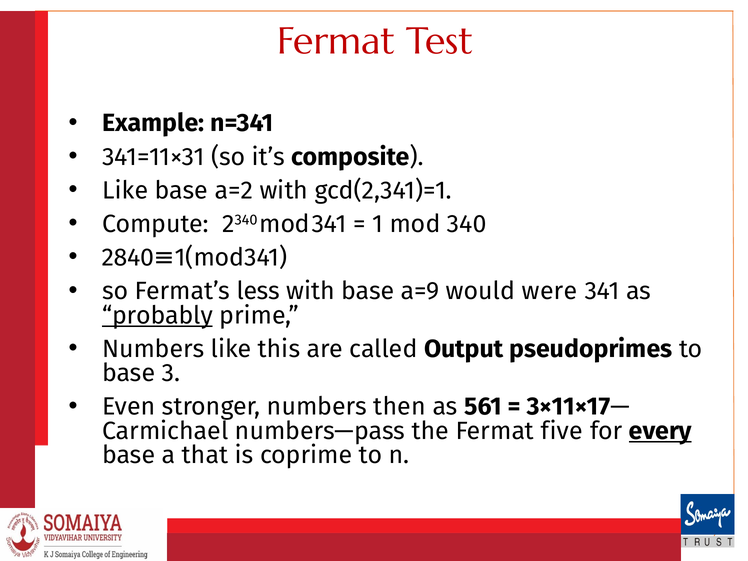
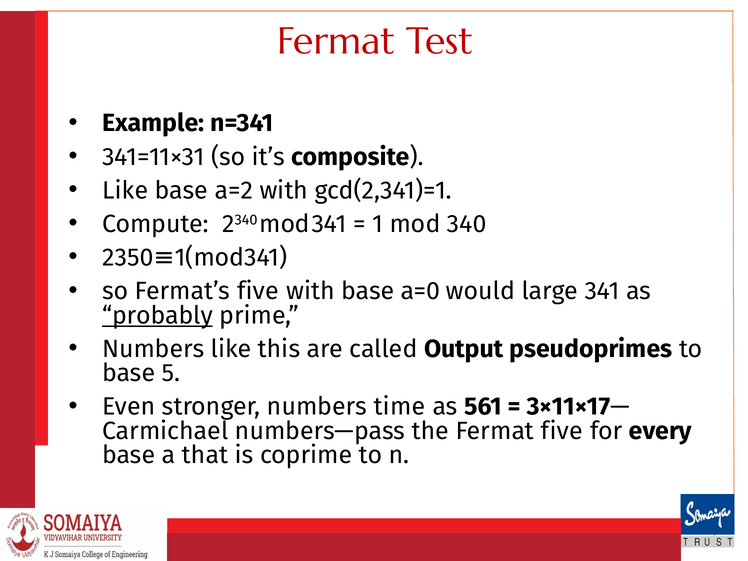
2840: 2840 -> 2350 (128, 258)
Fermat’s less: less -> five (258, 291)
a=9: a=9 -> a=0 (420, 291)
were: were -> large (550, 291)
3: 3 -> 5 (171, 373)
then: then -> time (400, 407)
every underline: present -> none (660, 431)
